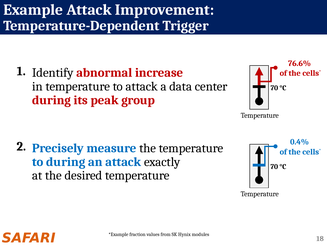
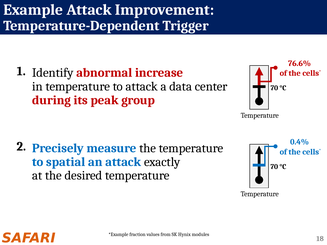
to during: during -> spatial (66, 162)
